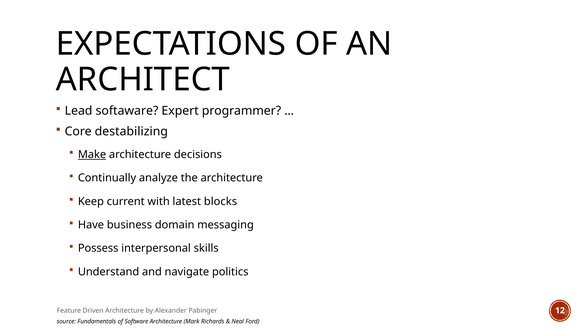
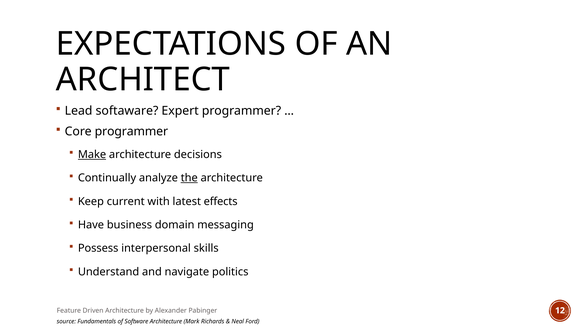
Core destabilizing: destabilizing -> programmer (131, 131)
the underline: none -> present (189, 178)
blocks: blocks -> effects (221, 202)
